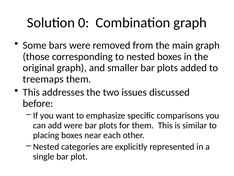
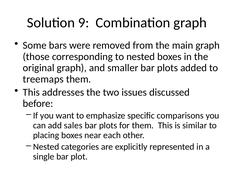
0: 0 -> 9 (84, 23)
add were: were -> sales (73, 125)
